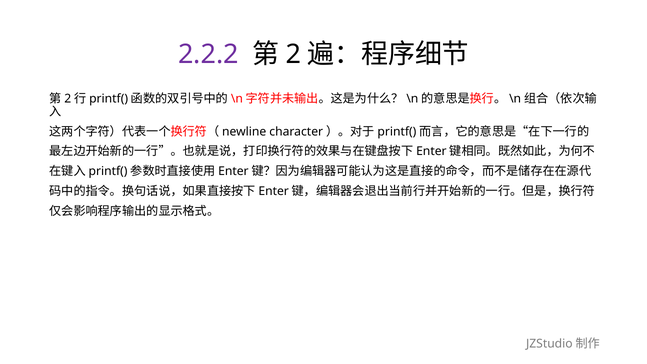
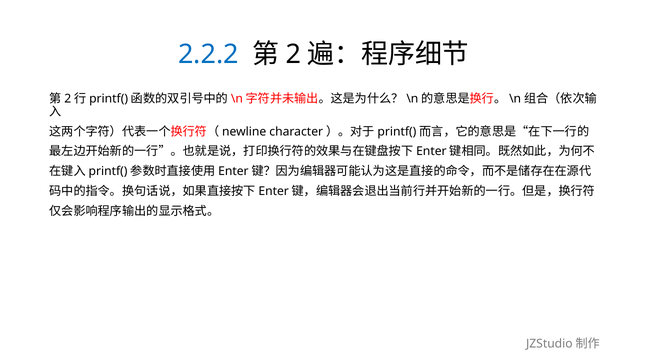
2.2.2 colour: purple -> blue (208, 54)
